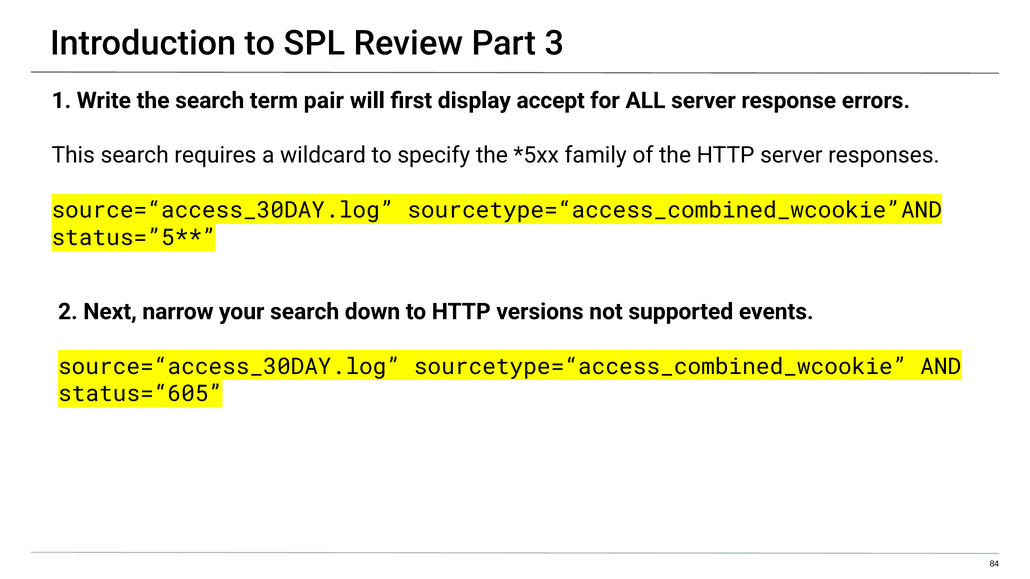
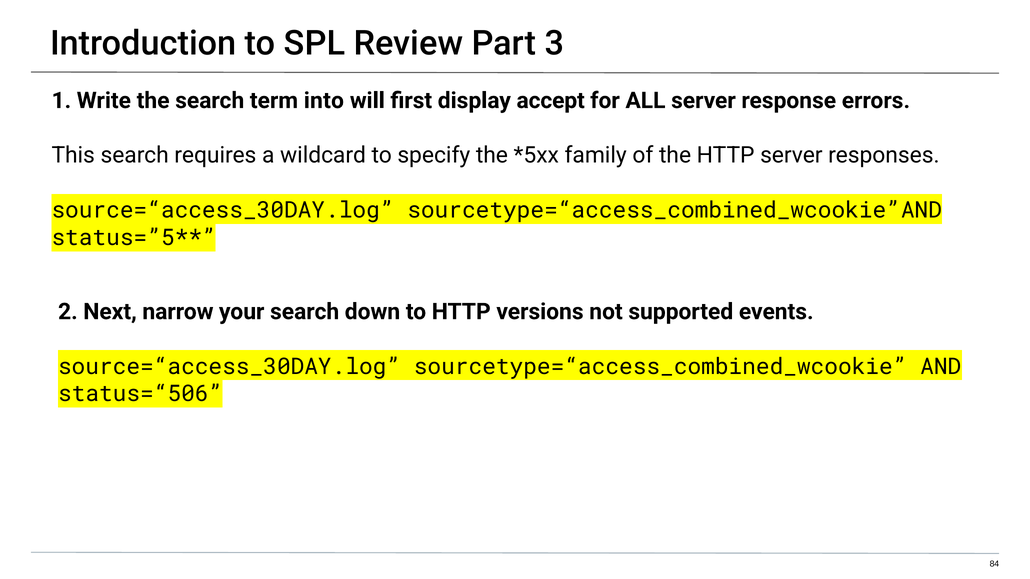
pair: pair -> into (324, 101)
status=“605: status=“605 -> status=“506 (140, 394)
